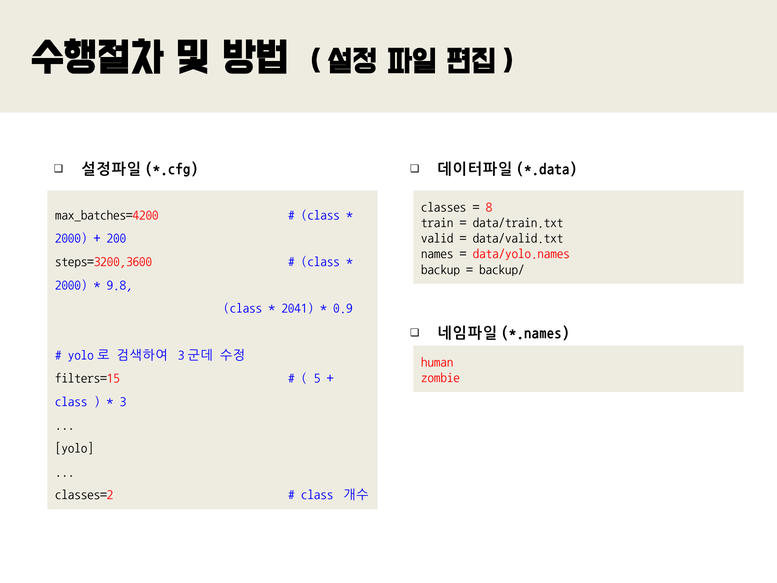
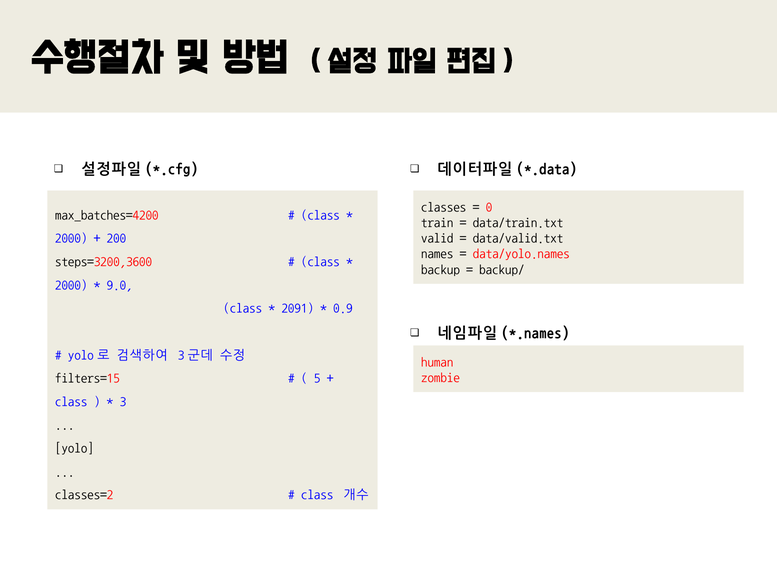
8: 8 -> 0 (489, 207)
9.8: 9.8 -> 9.0 (120, 285)
2041: 2041 -> 2091 (298, 308)
